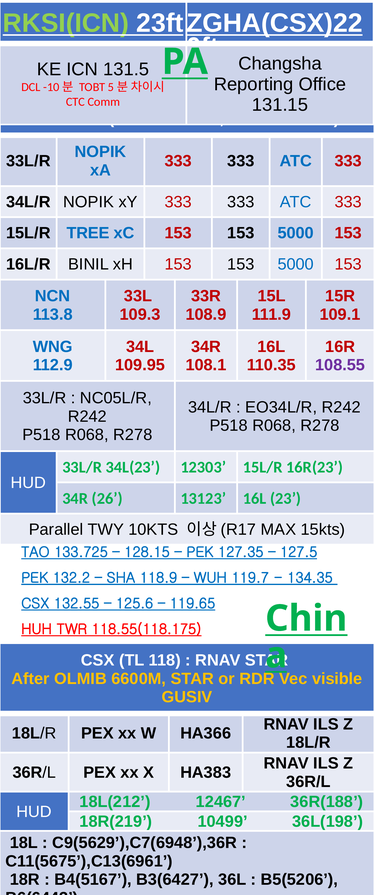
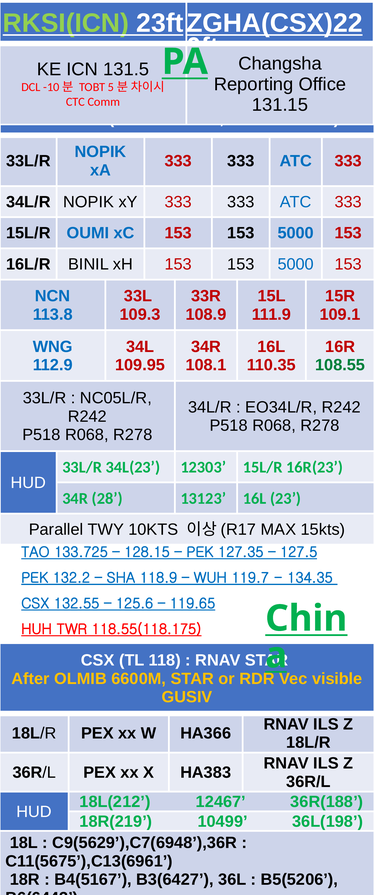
TREE: TREE -> OUMI (88, 233)
108.55 colour: purple -> green (340, 365)
34R 26: 26 -> 28 (107, 498)
